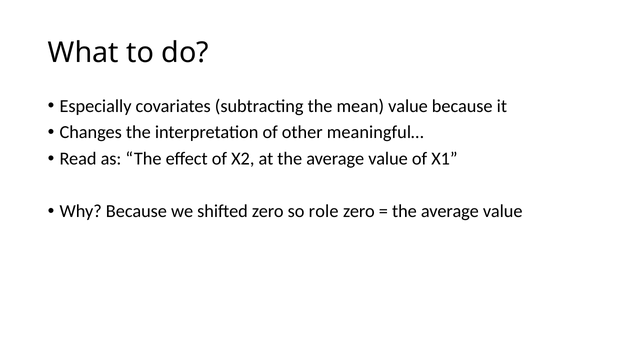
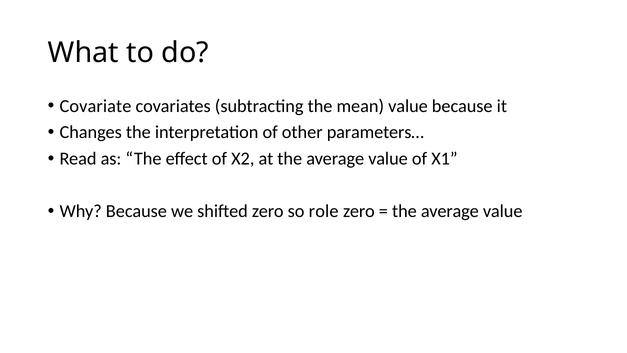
Especially: Especially -> Covariate (95, 106)
meaningful…: meaningful… -> parameters… (375, 132)
